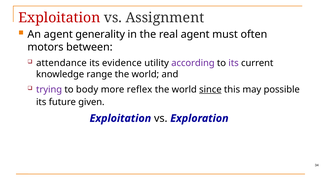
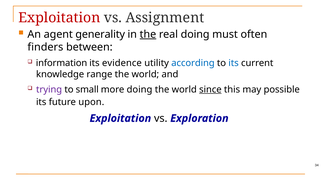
the underline: none -> present (148, 34)
real agent: agent -> doing (195, 34)
motors: motors -> finders (45, 47)
attendance: attendance -> information (62, 63)
according colour: purple -> blue (193, 63)
its colour: purple -> blue (234, 63)
body: body -> small (87, 90)
more reflex: reflex -> doing (140, 90)
given: given -> upon (91, 102)
